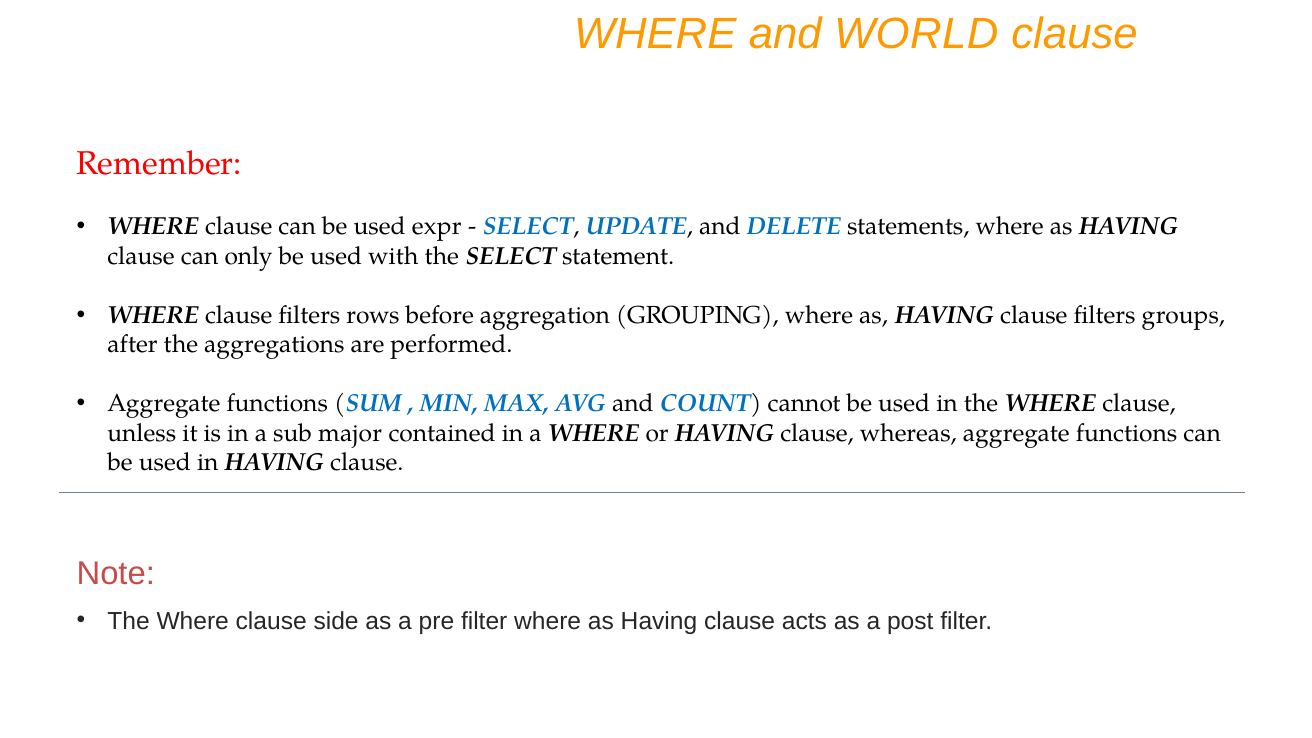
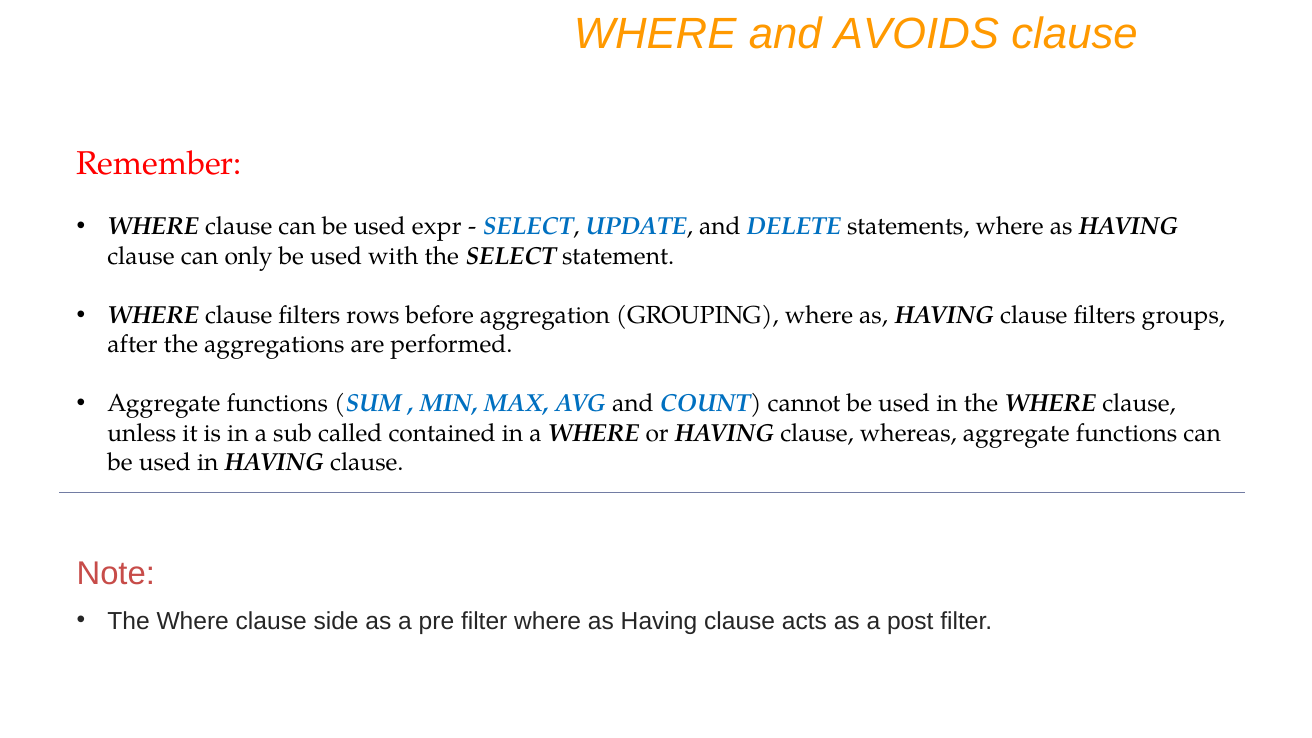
WORLD: WORLD -> AVOIDS (916, 34)
major: major -> called (350, 433)
